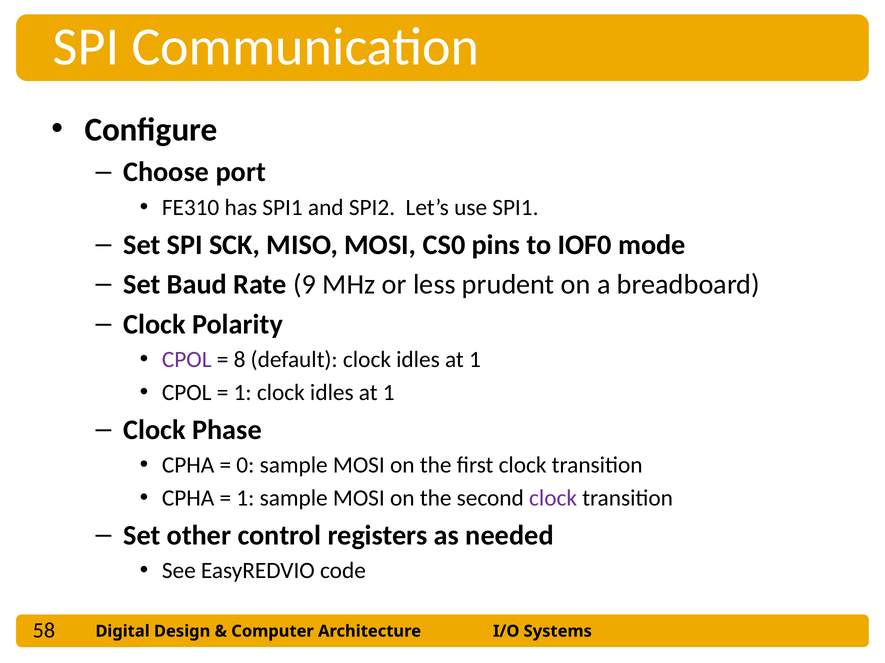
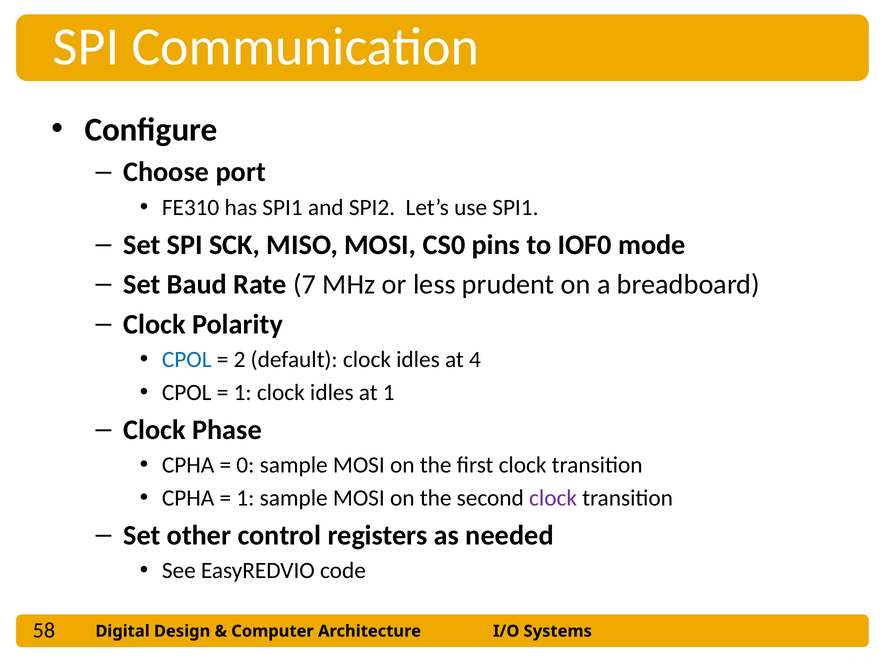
9: 9 -> 7 (305, 285)
CPOL colour: purple -> blue (187, 360)
8: 8 -> 2 (240, 360)
1: 1 -> 4 (475, 360)
